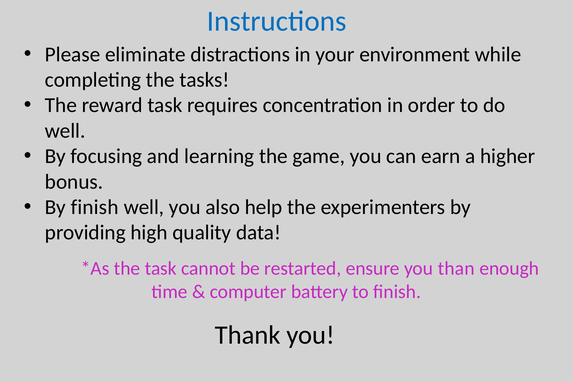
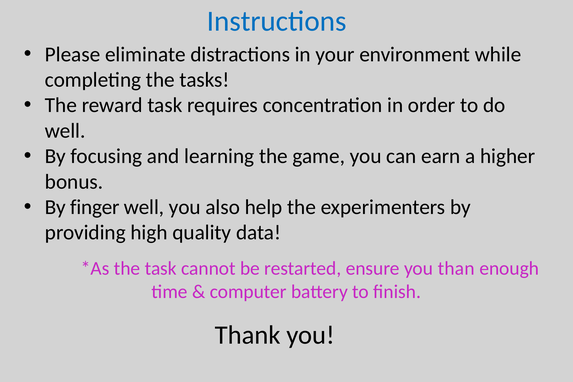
By finish: finish -> finger (95, 207)
